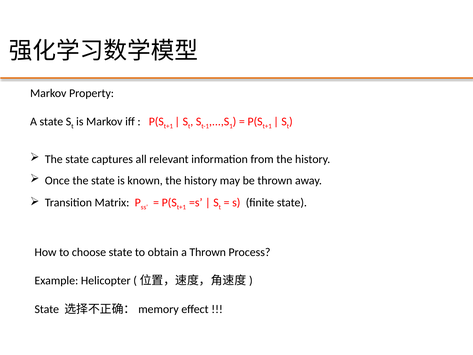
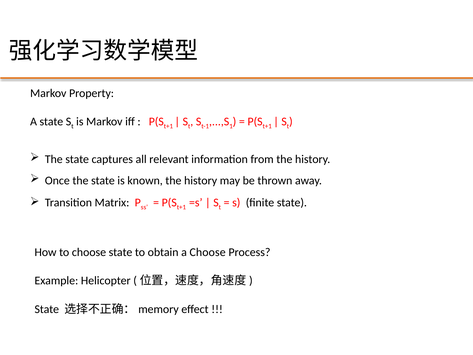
a Thrown: Thrown -> Choose (208, 252)
